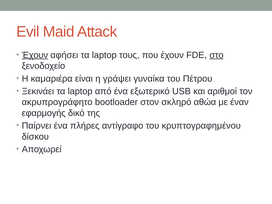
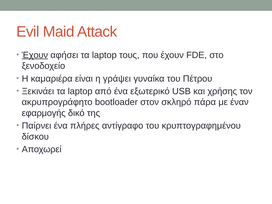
στο underline: present -> none (216, 55)
αριθμοί: αριθμοί -> χρήσης (222, 91)
αθώα: αθώα -> πάρα (205, 102)
